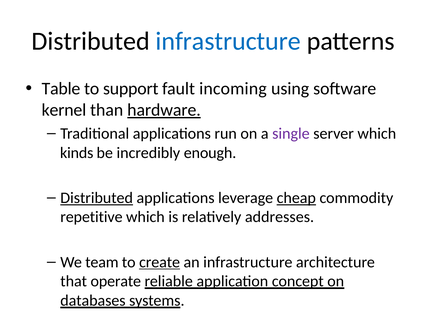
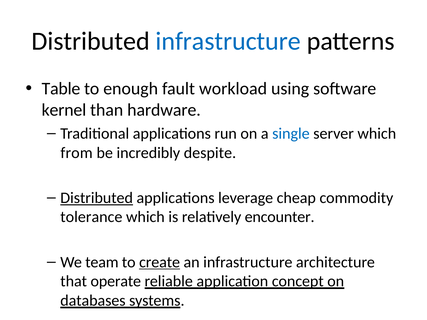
support: support -> enough (131, 89)
incoming: incoming -> workload (233, 89)
hardware underline: present -> none (164, 110)
single colour: purple -> blue (291, 134)
kinds: kinds -> from (77, 153)
enough: enough -> despite (210, 153)
cheap underline: present -> none (296, 198)
repetitive: repetitive -> tolerance (91, 217)
addresses: addresses -> encounter (280, 217)
